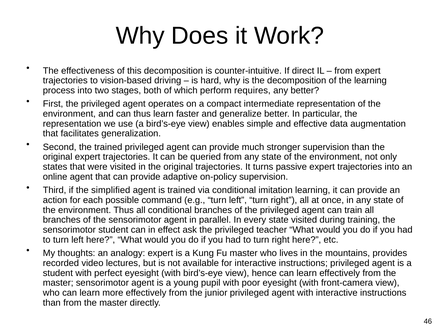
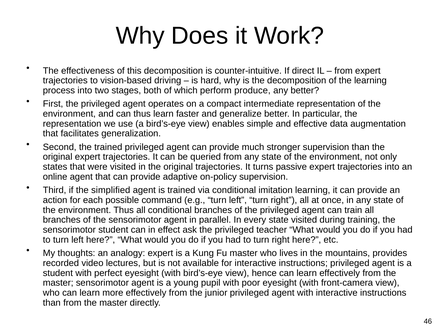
requires: requires -> produce (252, 90)
